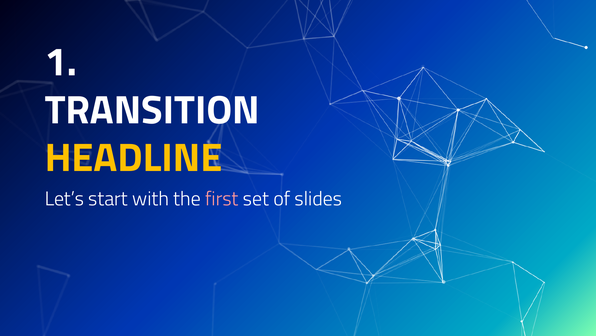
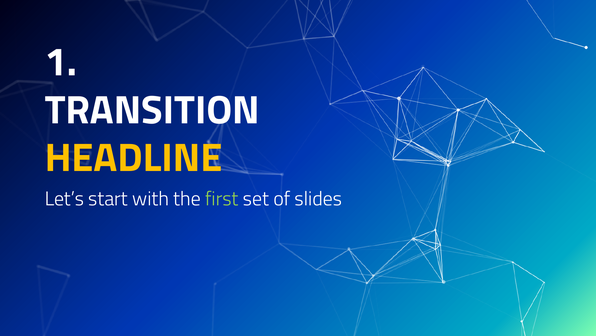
first colour: pink -> light green (222, 198)
